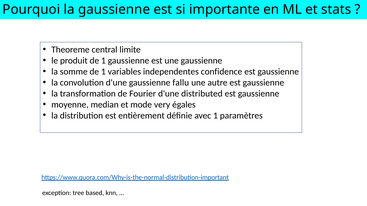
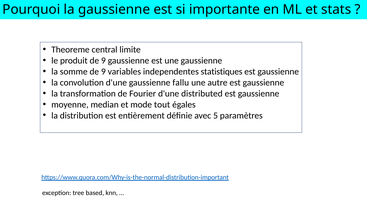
produit de 1: 1 -> 9 (103, 61)
somme de 1: 1 -> 9 (103, 72)
confidence: confidence -> statistiques (222, 72)
very: very -> tout (162, 105)
avec 1: 1 -> 5 (216, 116)
